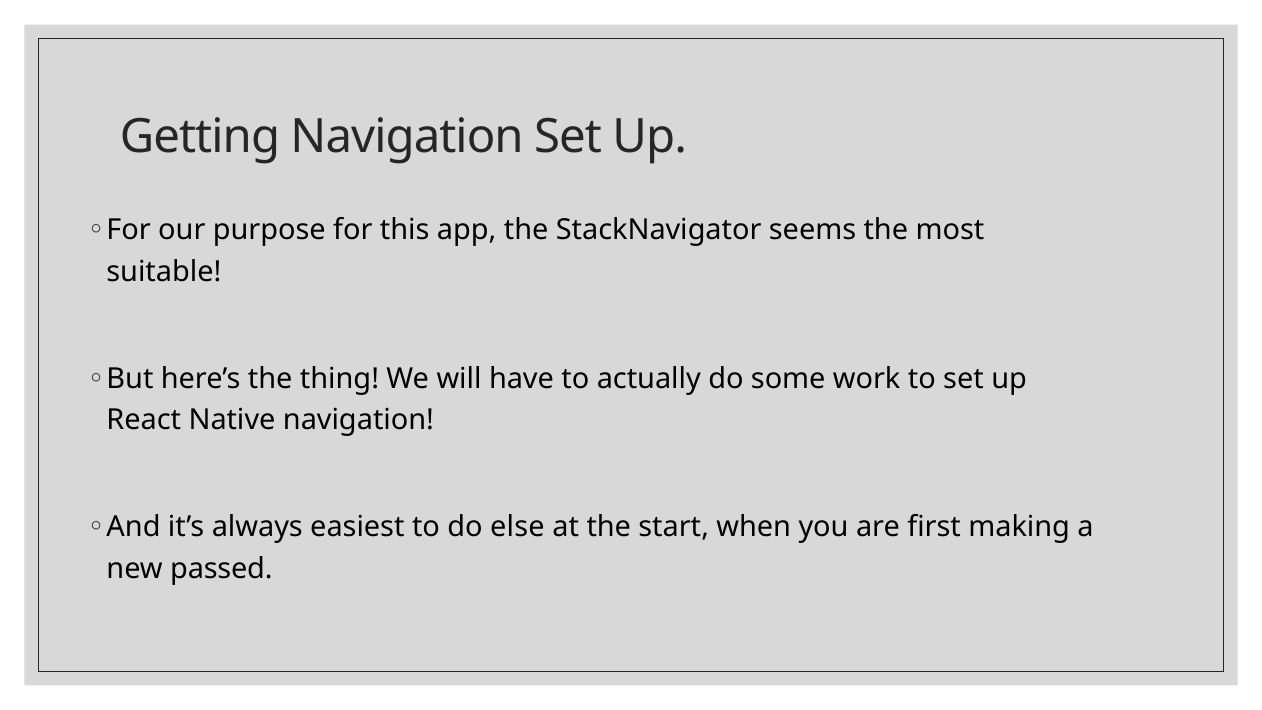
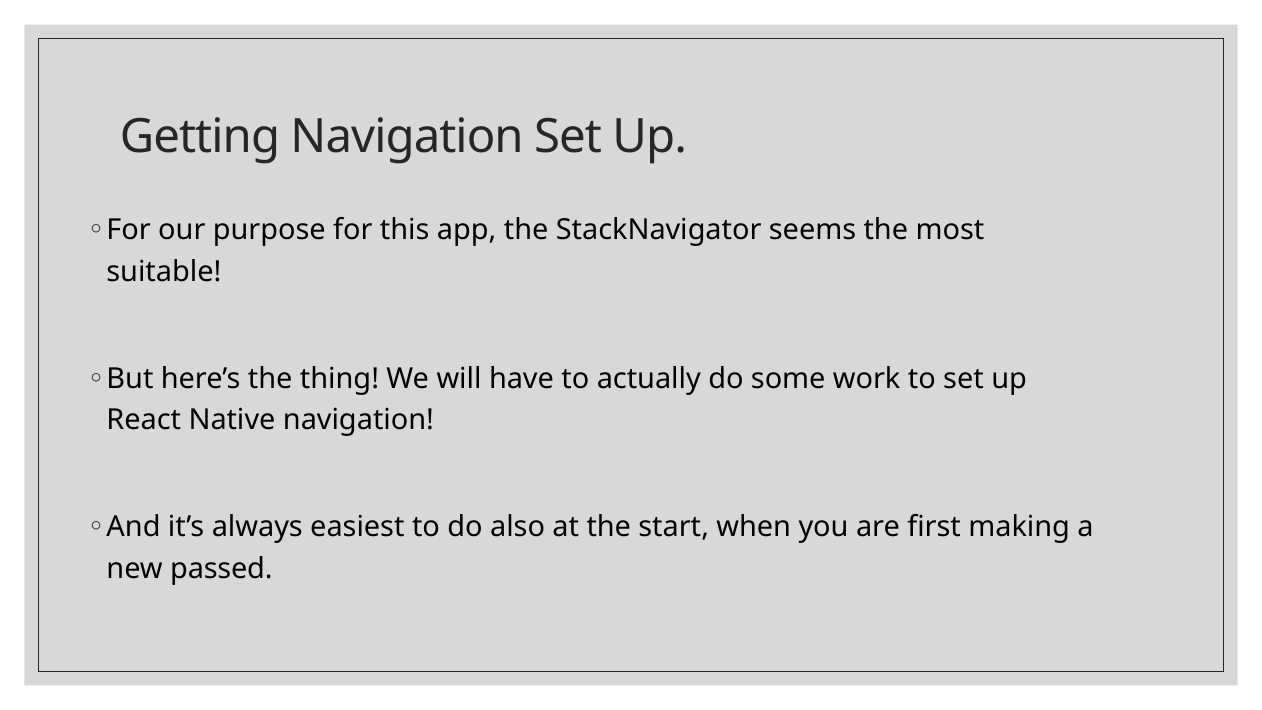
else: else -> also (518, 527)
